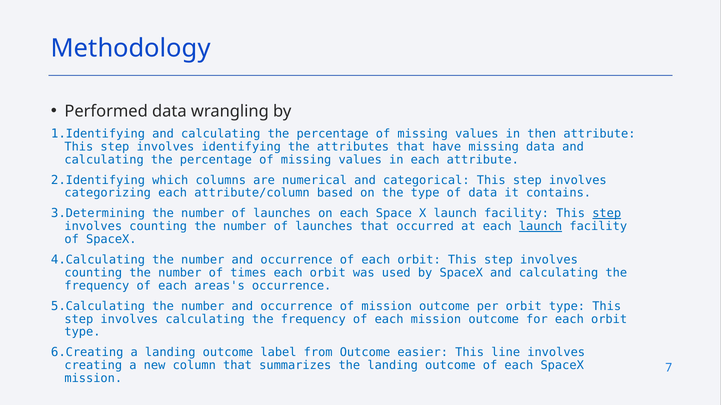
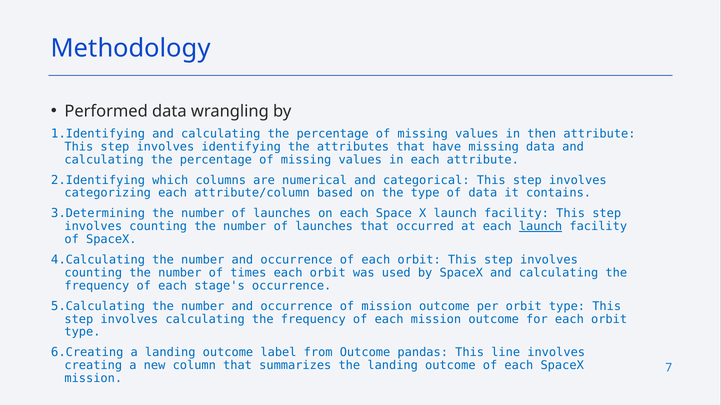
step underline: present -> none (607, 214)
areas's: areas's -> stage's (220, 286)
easier: easier -> pandas (423, 353)
